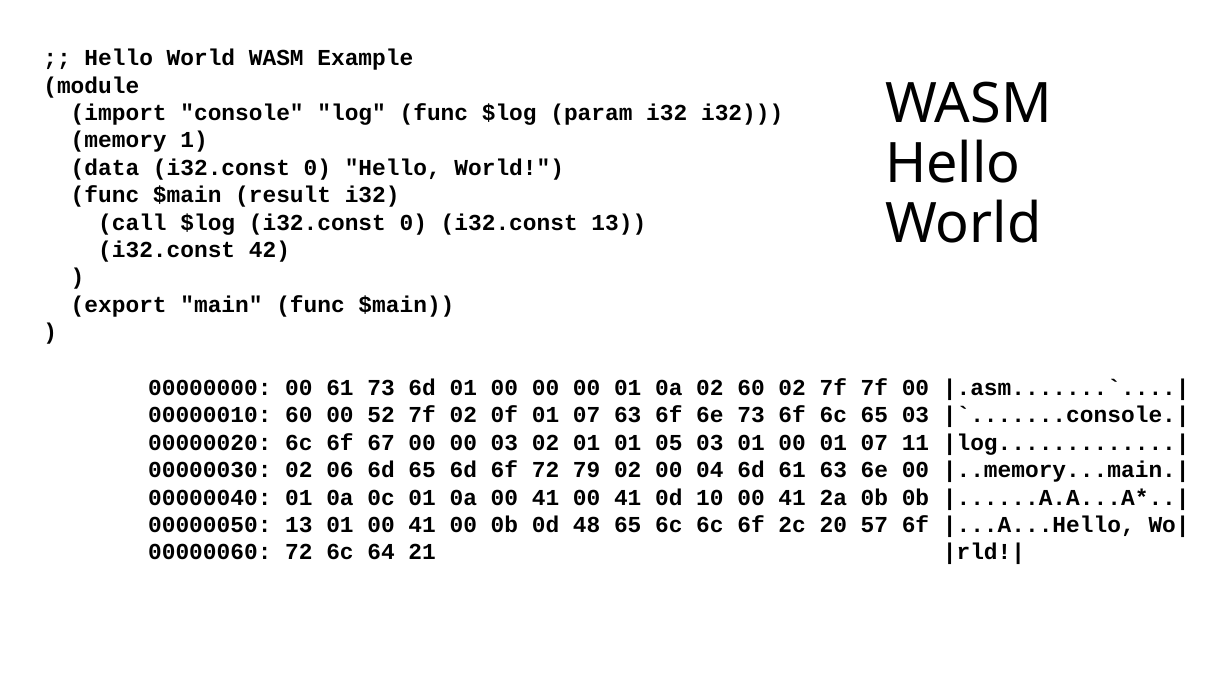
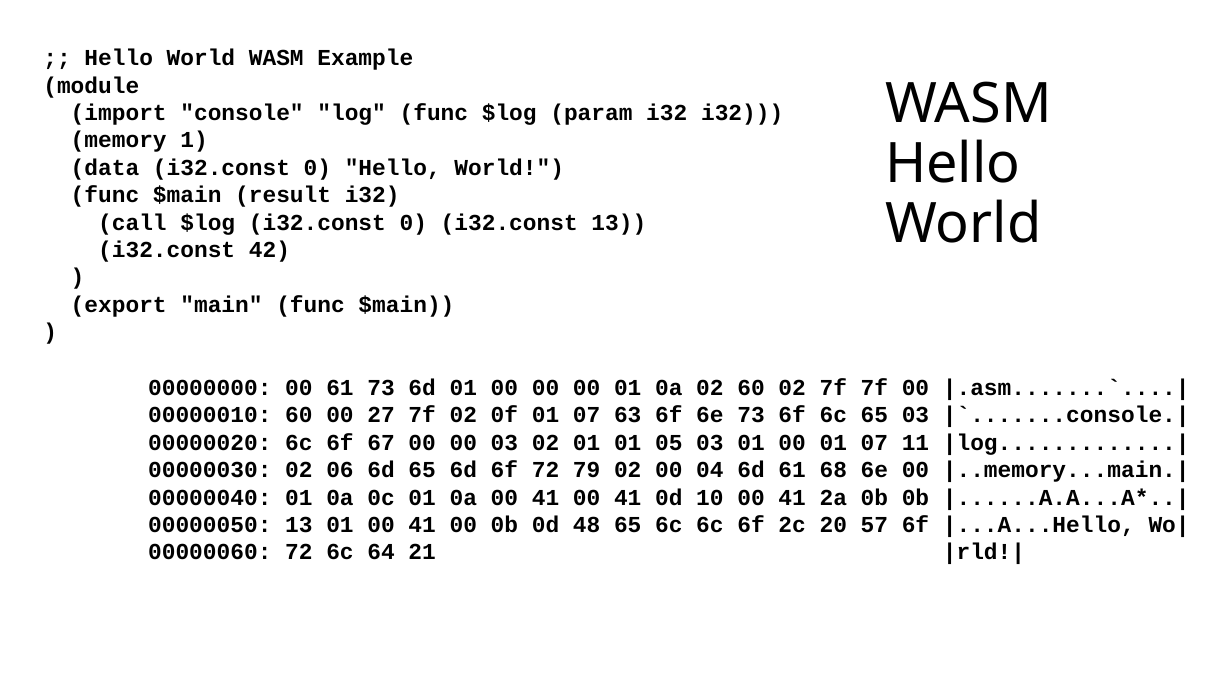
52: 52 -> 27 (381, 415)
61 63: 63 -> 68 (833, 470)
